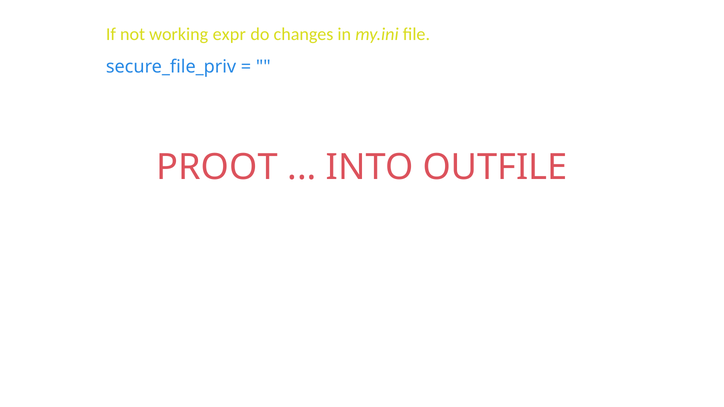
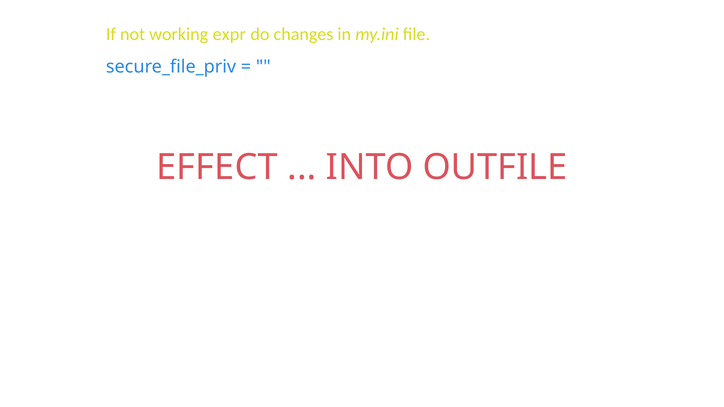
PROOT: PROOT -> EFFECT (217, 167)
